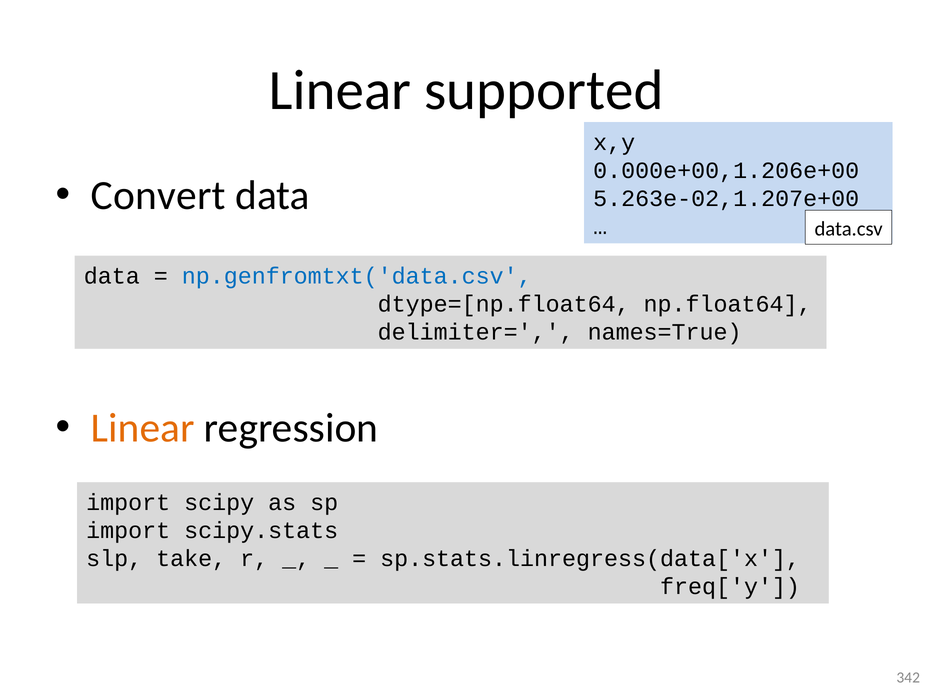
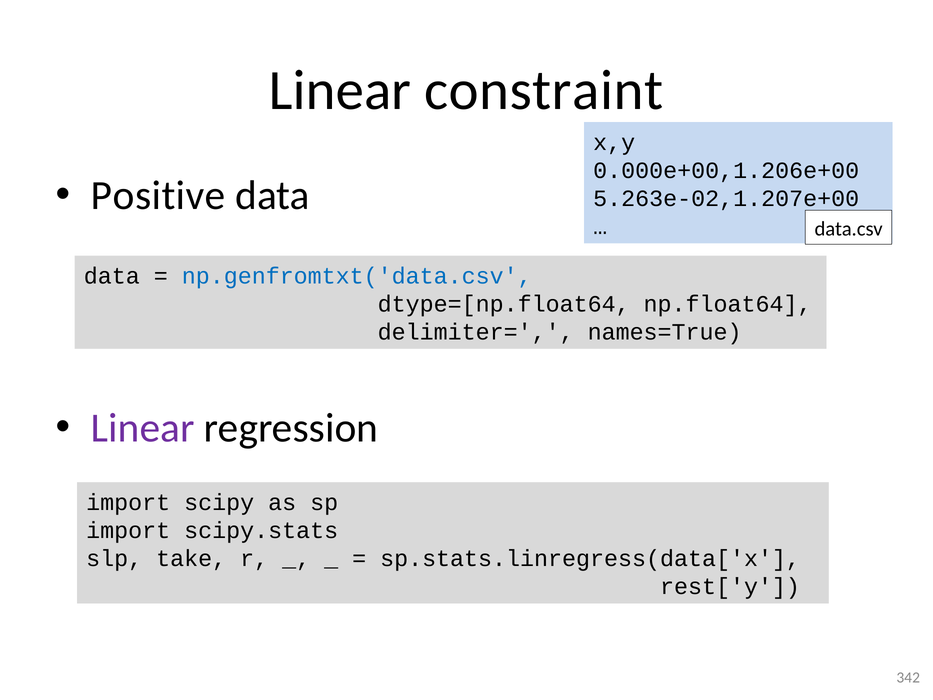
supported: supported -> constraint (544, 90)
Convert: Convert -> Positive (158, 196)
Linear colour: orange -> purple (143, 428)
freq['y: freq['y -> rest['y (730, 586)
